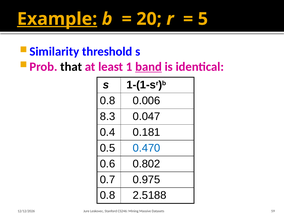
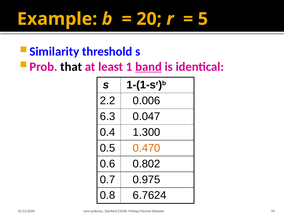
Example underline: present -> none (57, 19)
0.8: 0.8 -> 2.2 (108, 101)
8.3: 8.3 -> 6.3 (108, 116)
0.181: 0.181 -> 1.300 (147, 132)
0.470 colour: blue -> orange (147, 148)
2.5188: 2.5188 -> 6.7624 (150, 195)
